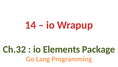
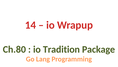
Ch.32: Ch.32 -> Ch.80 (14, 49)
Elements: Elements -> Tradition (61, 49)
